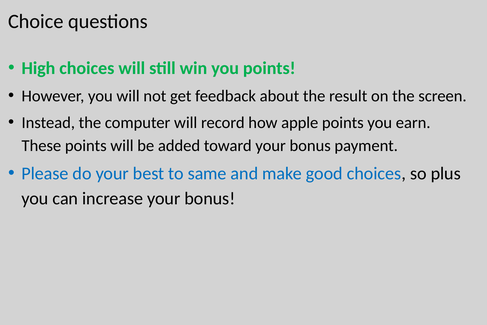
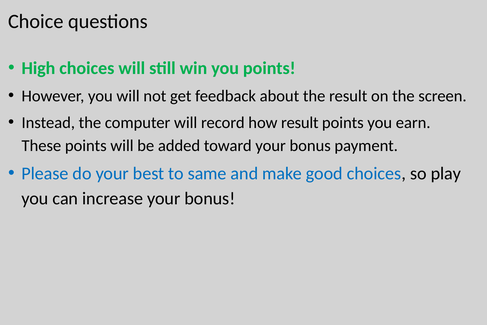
how apple: apple -> result (300, 123)
plus: plus -> play (446, 173)
